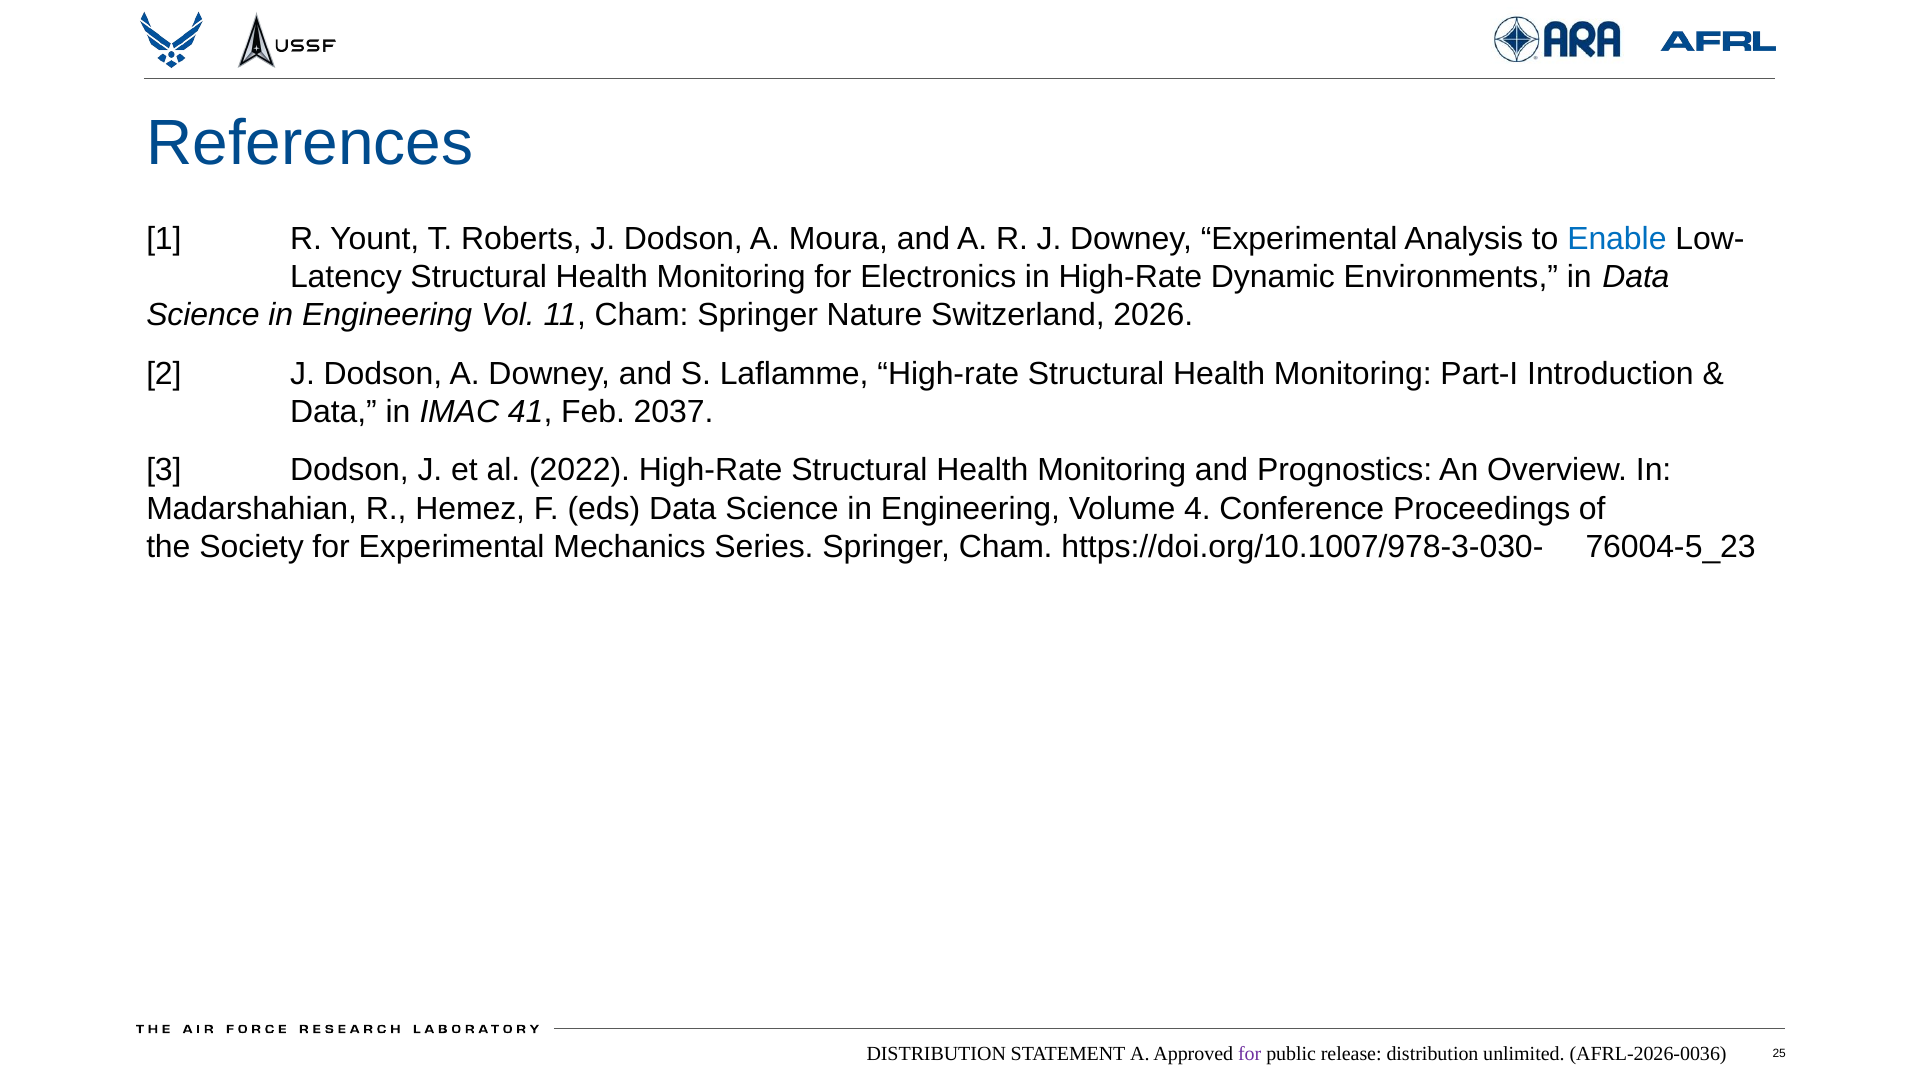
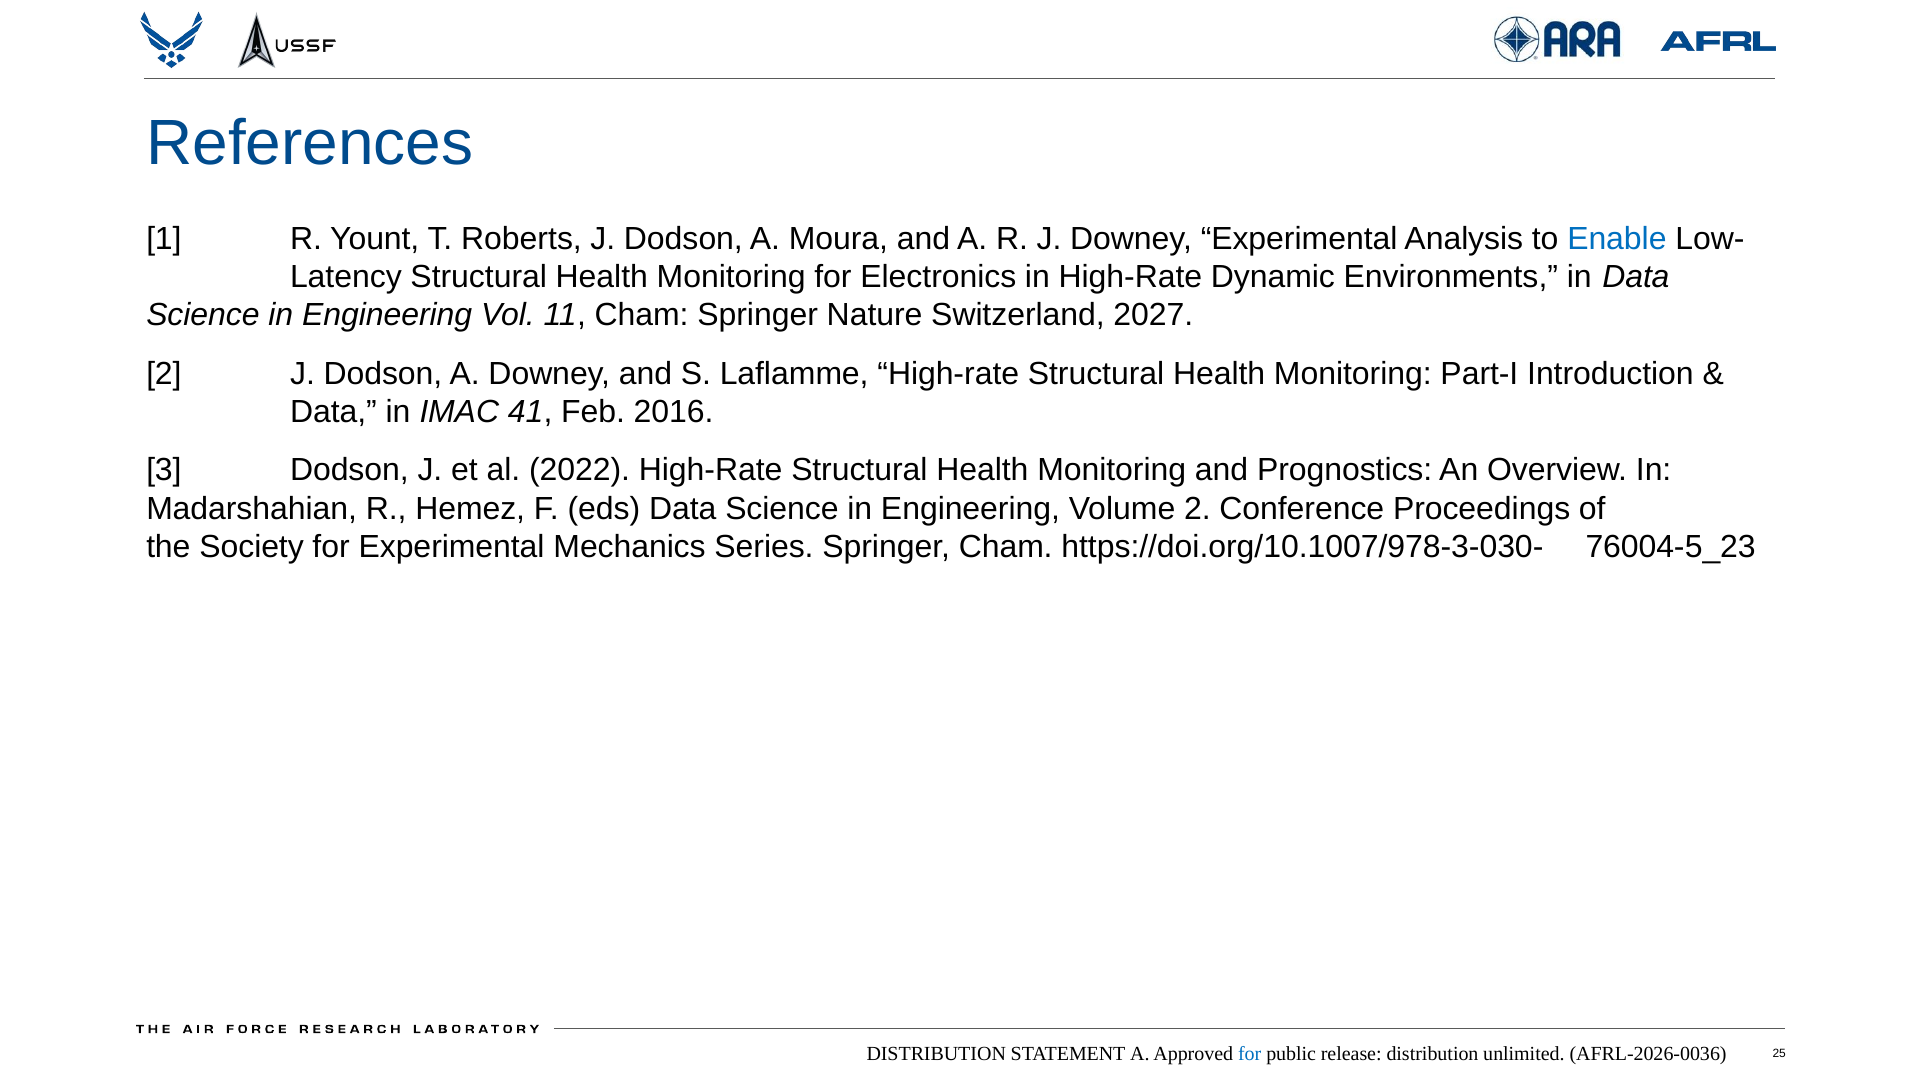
2026: 2026 -> 2027 (1153, 315)
2037: 2037 -> 2016 (674, 412)
Volume 4: 4 -> 2 (1197, 509)
for colour: purple -> blue (1250, 1054)
